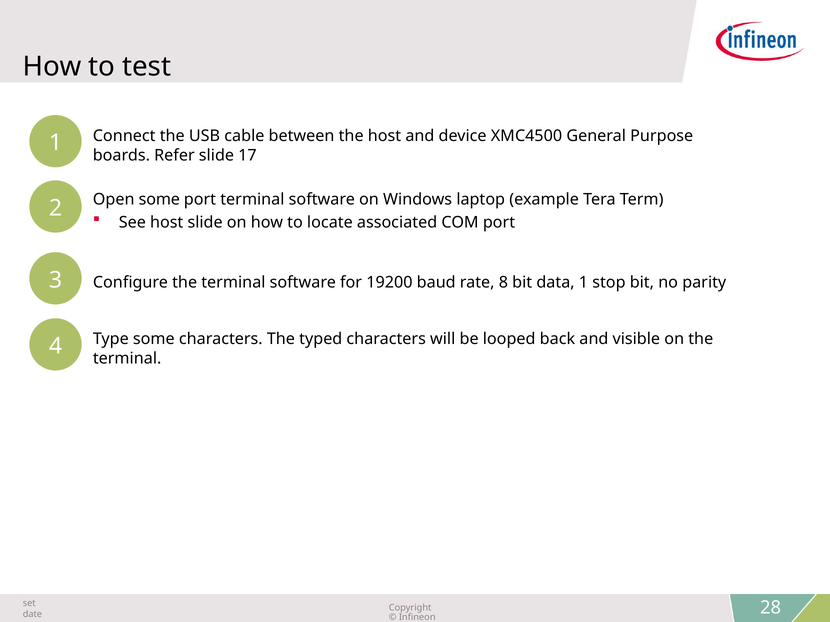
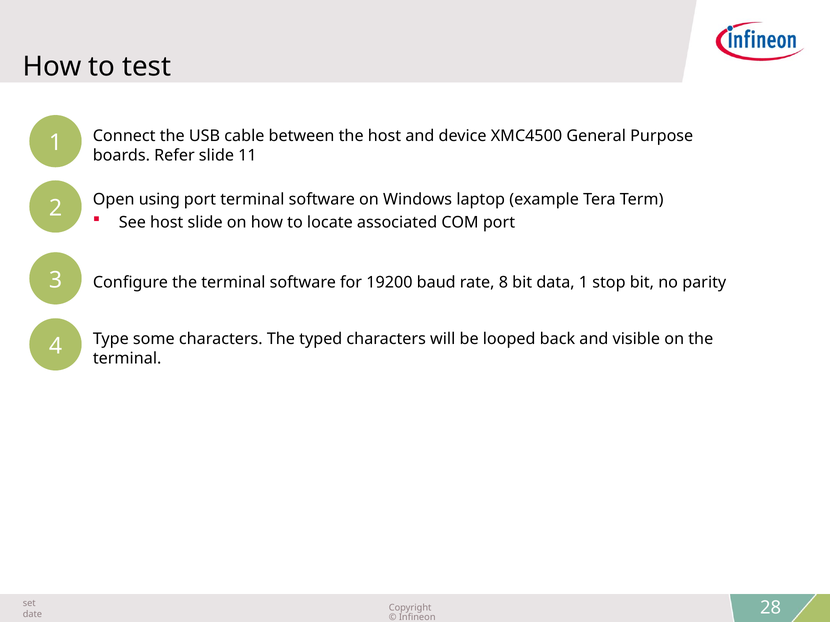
17: 17 -> 11 (247, 155)
Open some: some -> using (159, 200)
